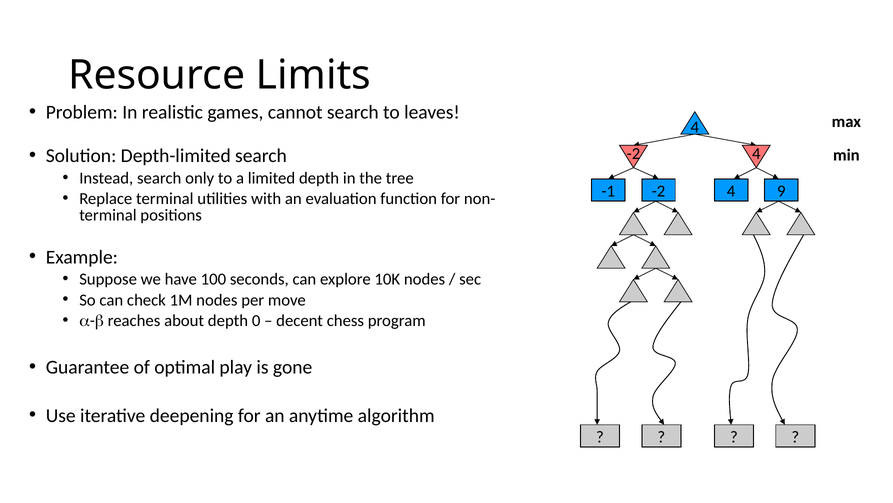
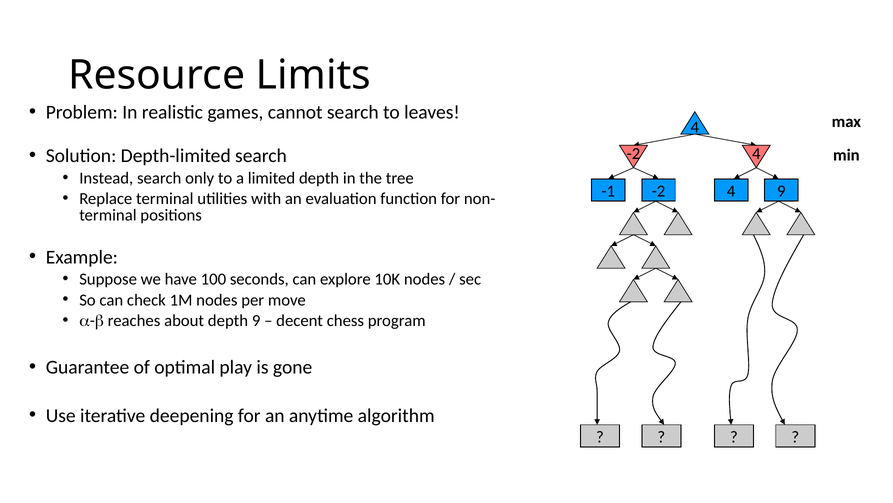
depth 0: 0 -> 9 (256, 320)
